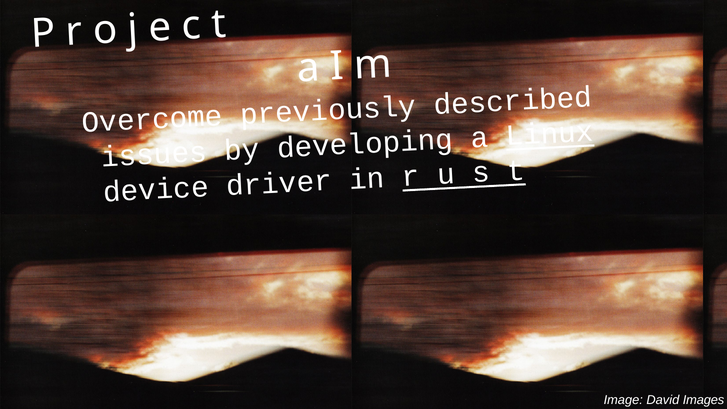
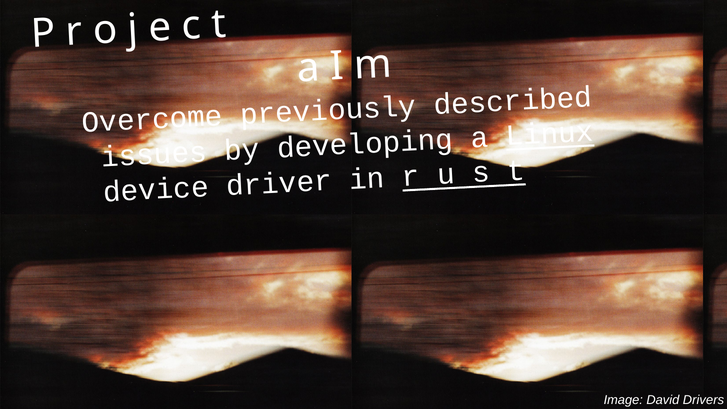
Images: Images -> Drivers (703, 400)
